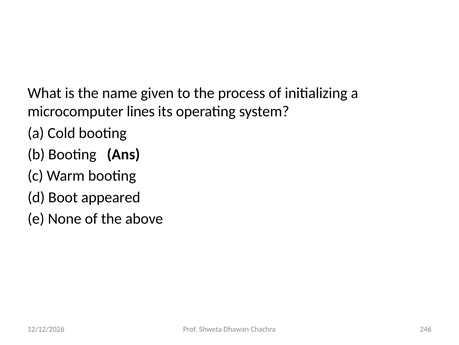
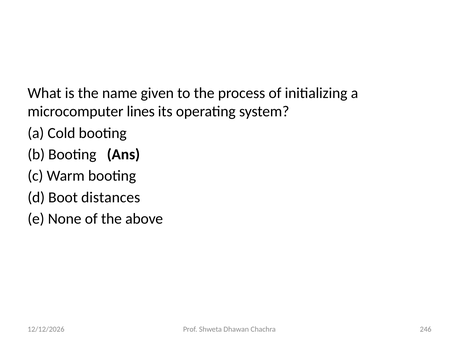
appeared: appeared -> distances (111, 197)
